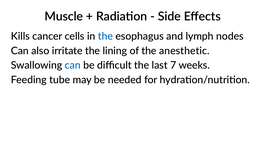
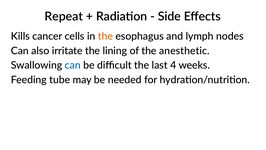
Muscle: Muscle -> Repeat (64, 16)
the colour: blue -> orange (105, 36)
7: 7 -> 4 (173, 65)
